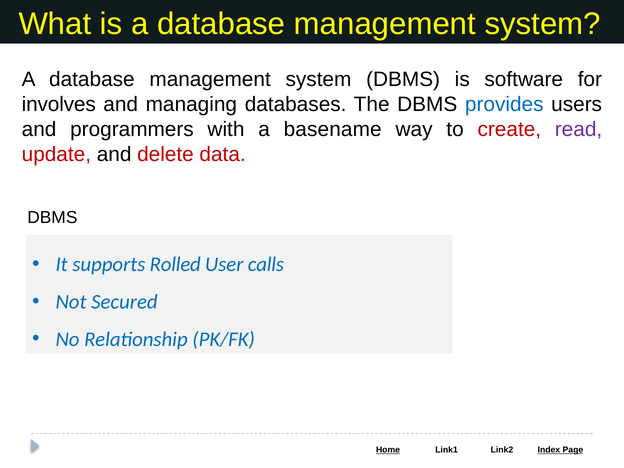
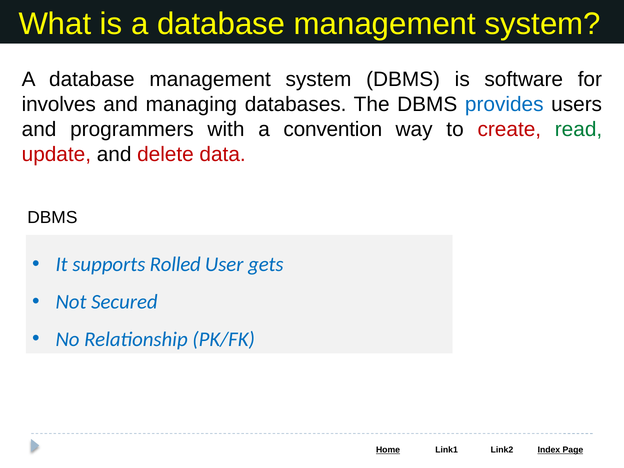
basename: basename -> convention (333, 129)
read colour: purple -> green (579, 129)
calls: calls -> gets (266, 264)
